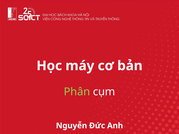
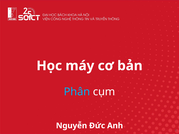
Phân colour: light green -> light blue (77, 92)
